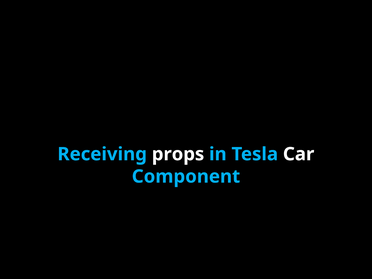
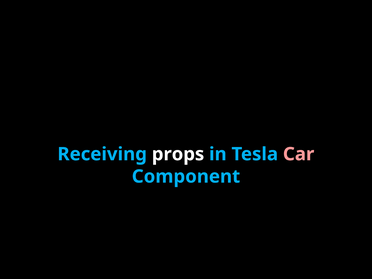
Car colour: white -> pink (299, 154)
